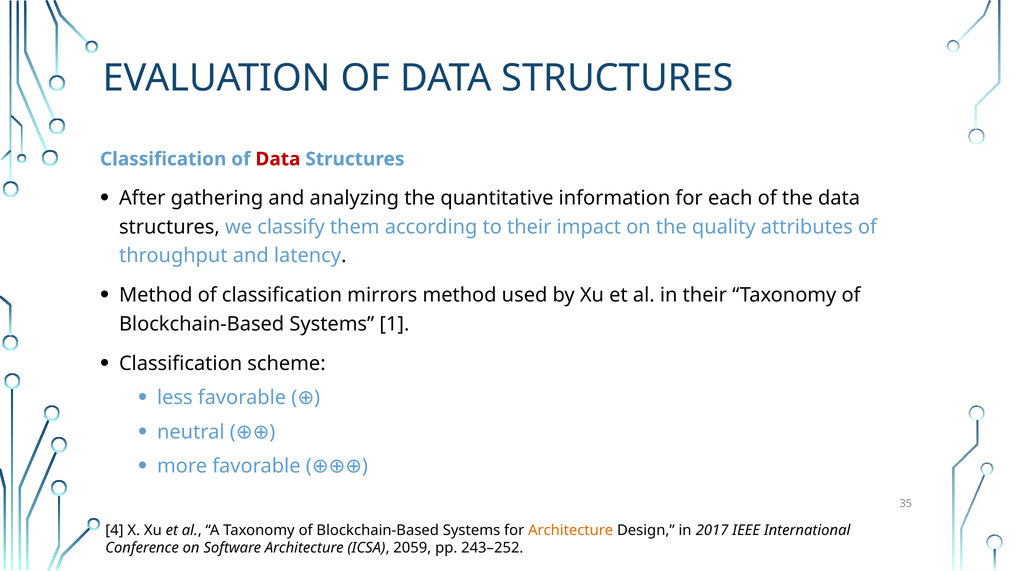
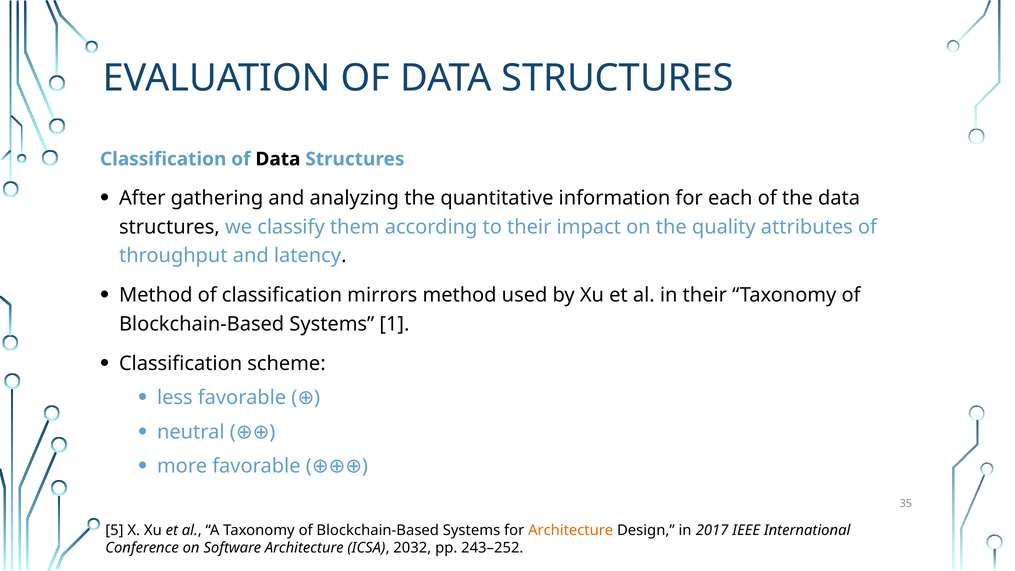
Data colour: red -> black (278, 159)
4: 4 -> 5 (114, 530)
2059: 2059 -> 2032 (412, 548)
